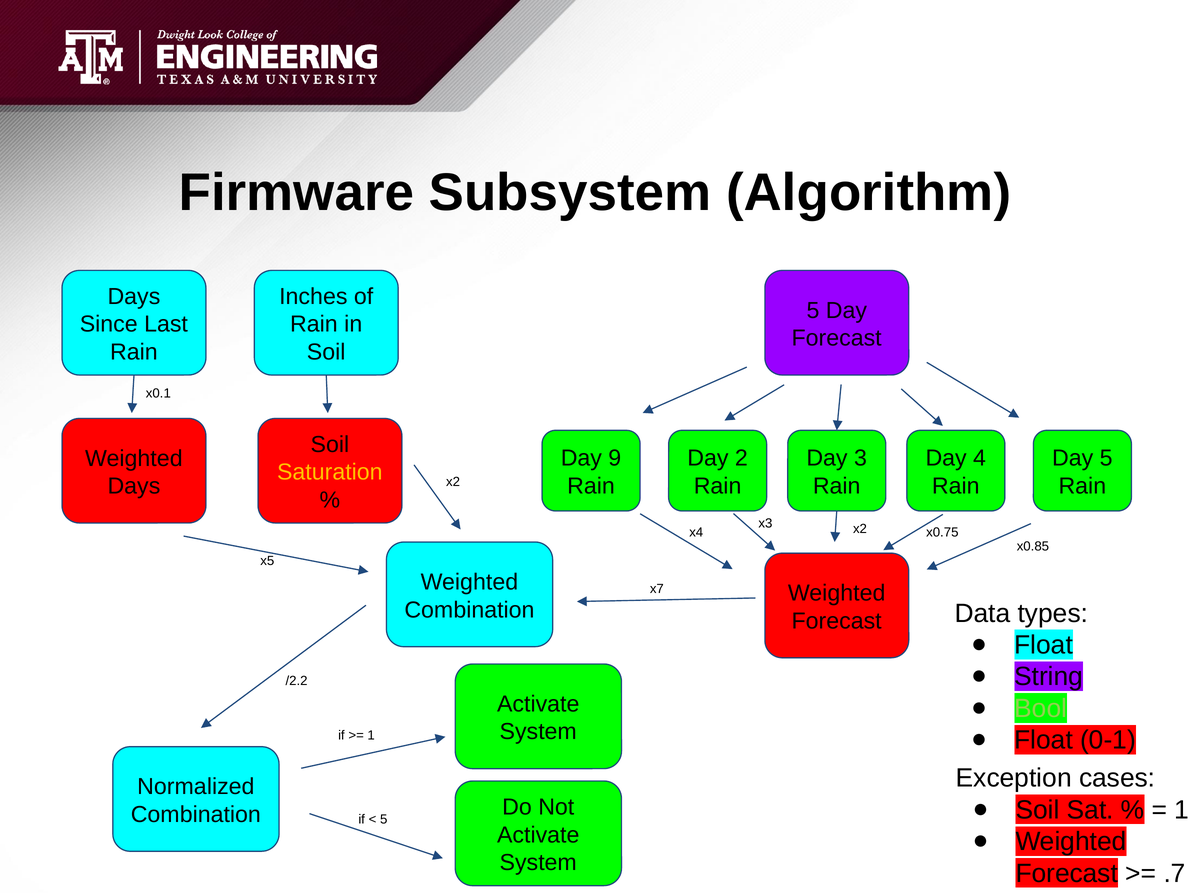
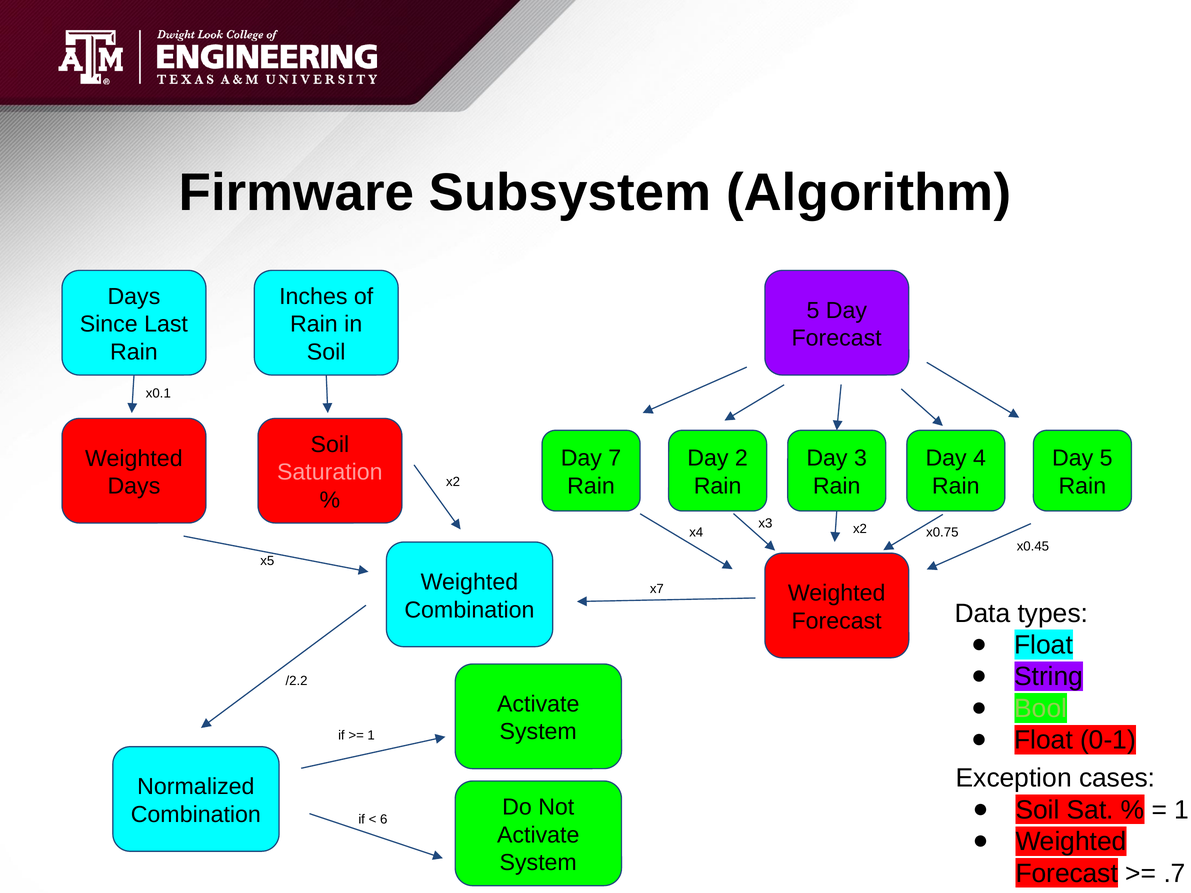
9: 9 -> 7 (615, 458)
Saturation colour: yellow -> pink (330, 472)
x0.85: x0.85 -> x0.45 (1033, 546)
5: 5 -> 6 (384, 820)
